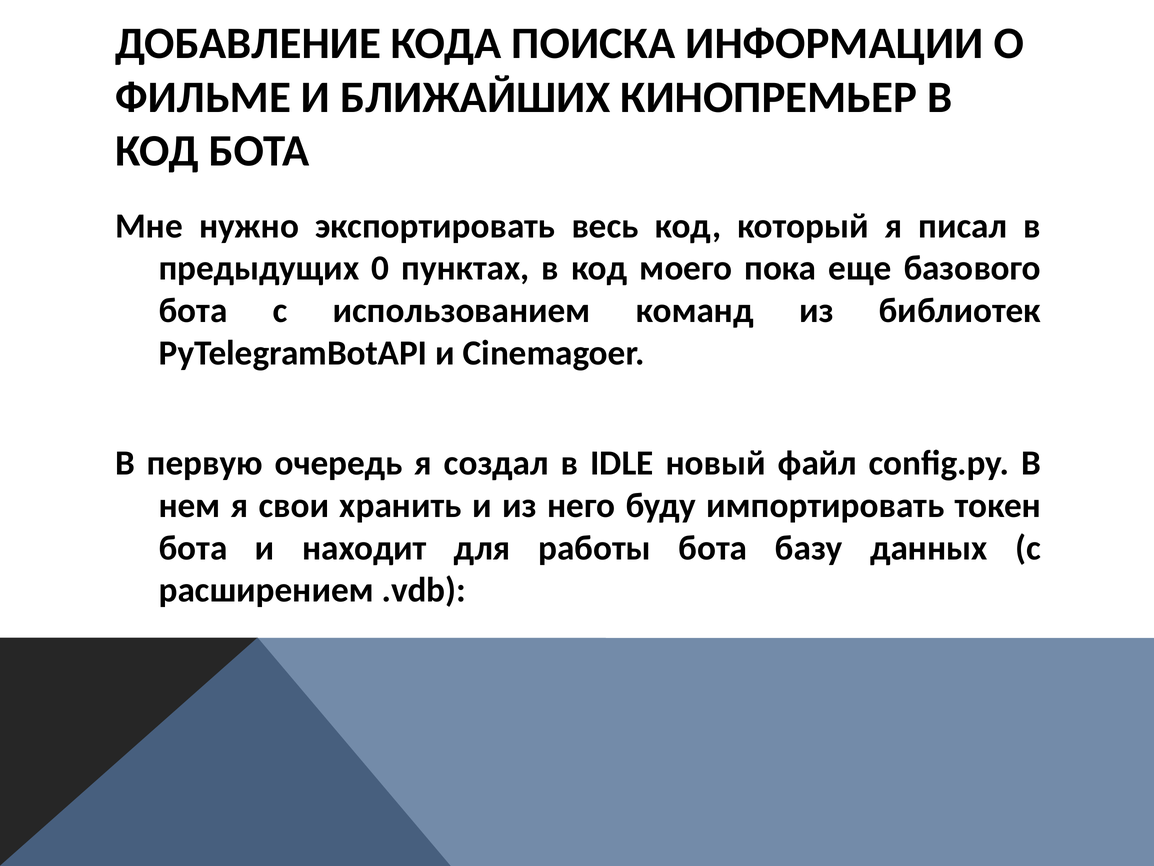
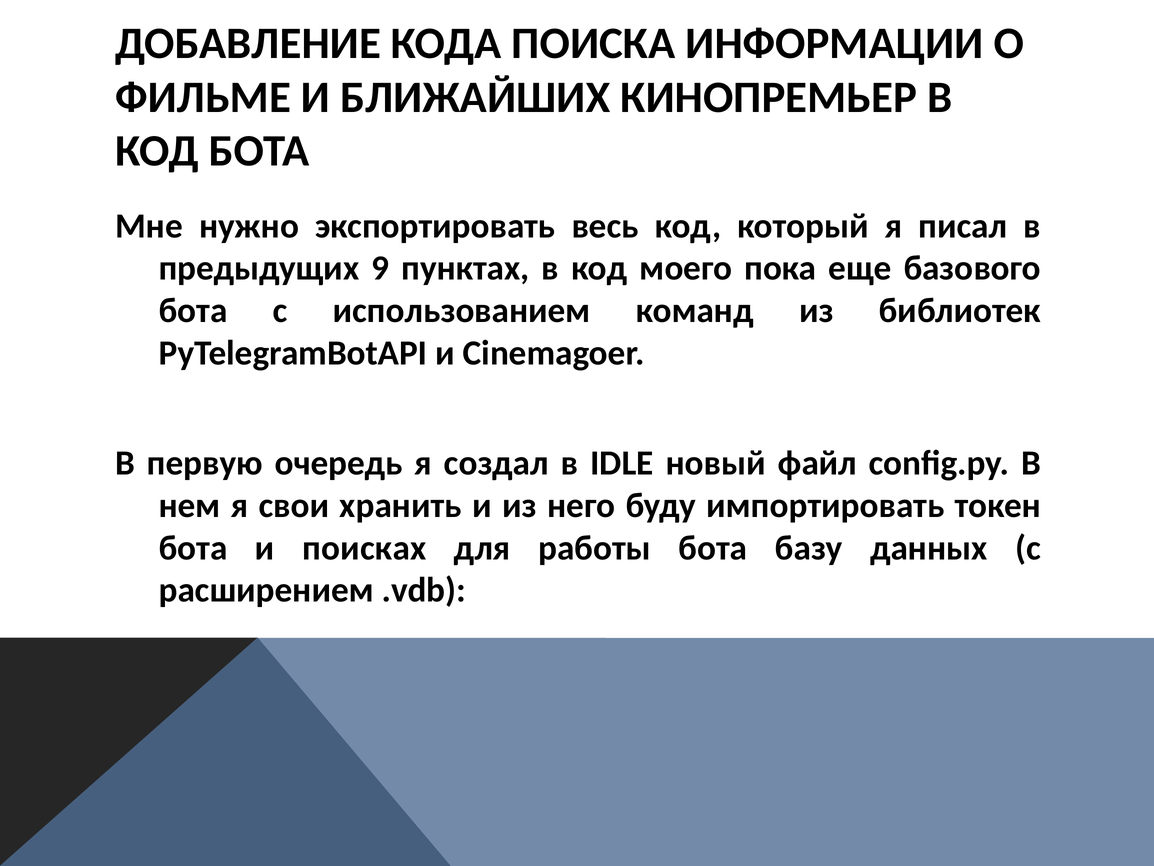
0: 0 -> 9 (380, 268)
находит: находит -> поисках (364, 548)
